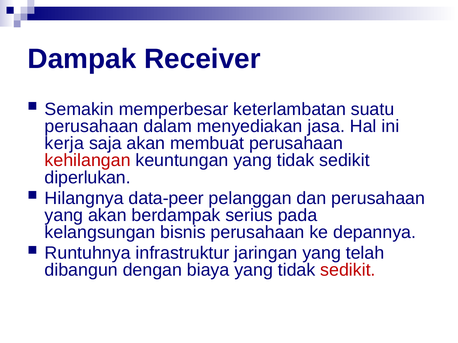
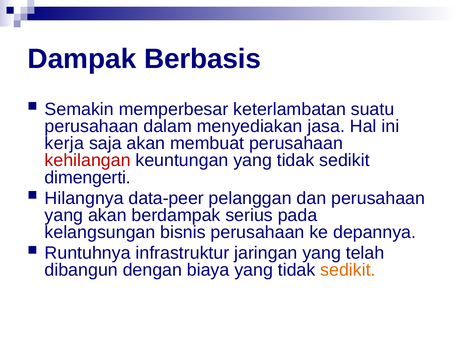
Receiver: Receiver -> Berbasis (202, 59)
diperlukan: diperlukan -> dimengerti (88, 178)
sedikit colour: red -> orange (348, 270)
